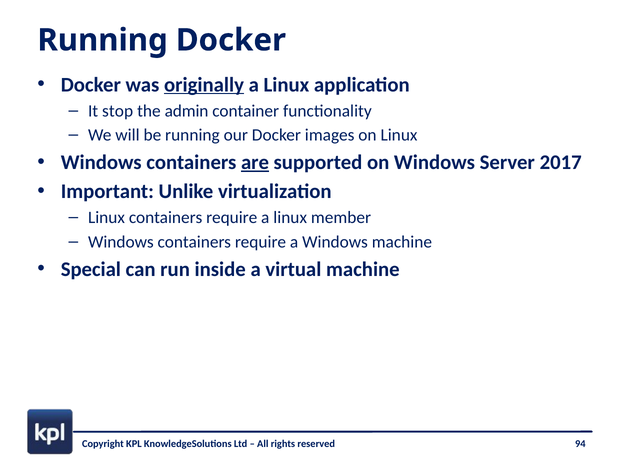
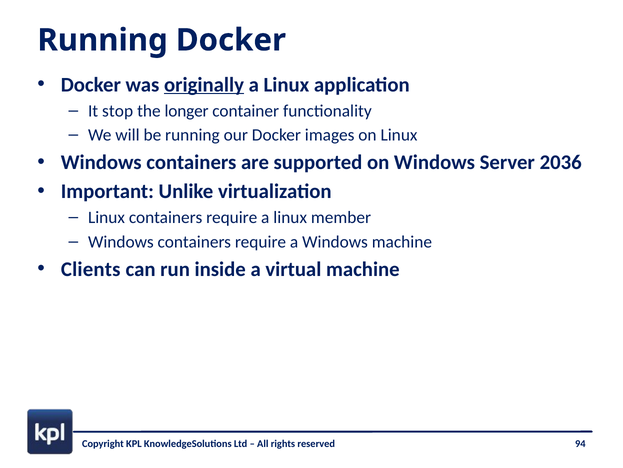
admin: admin -> longer (187, 111)
are underline: present -> none (255, 162)
2017: 2017 -> 2036 (561, 162)
Special: Special -> Clients (91, 269)
